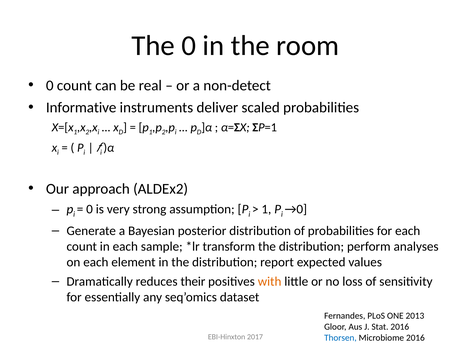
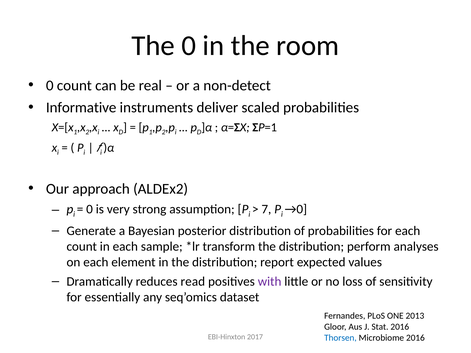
1: 1 -> 7 (266, 209)
their: their -> read (193, 282)
with colour: orange -> purple (270, 282)
